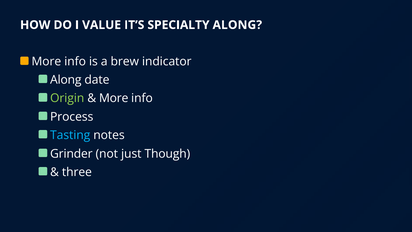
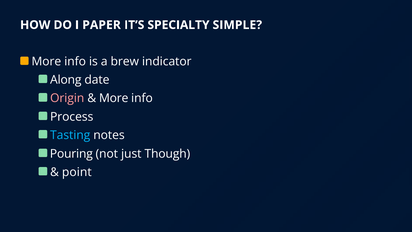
VALUE: VALUE -> PAPER (102, 25)
SPECIALTY ALONG: ALONG -> SIMPLE (237, 25)
Origin colour: light green -> pink (67, 98)
Grinder: Grinder -> Pouring (71, 154)
three: three -> point (77, 172)
